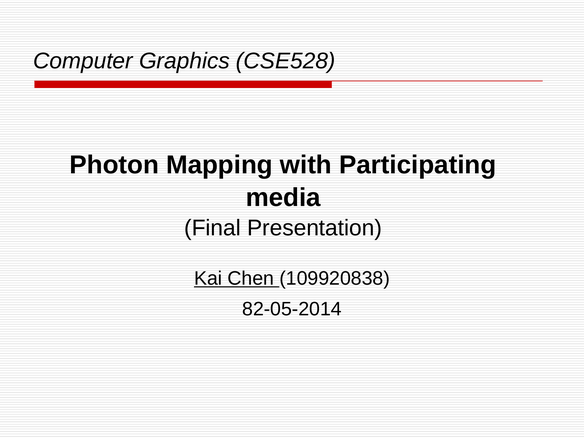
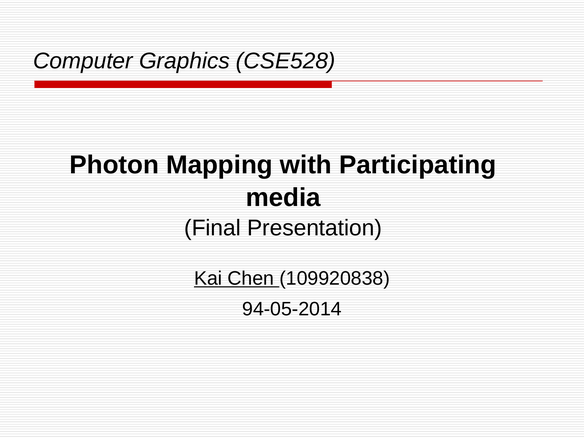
82-05-2014: 82-05-2014 -> 94-05-2014 (292, 309)
